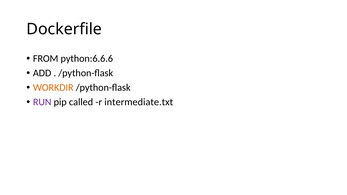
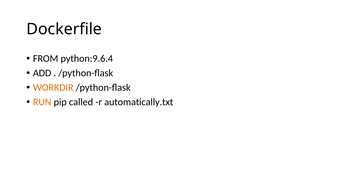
python:6.6.6: python:6.6.6 -> python:9.6.4 (87, 59)
RUN colour: purple -> orange (42, 102)
intermediate.txt: intermediate.txt -> automatically.txt (139, 102)
